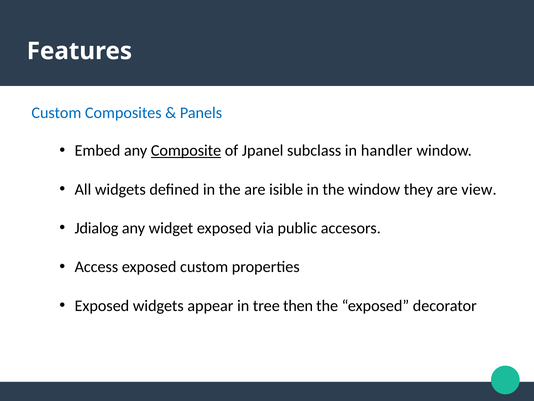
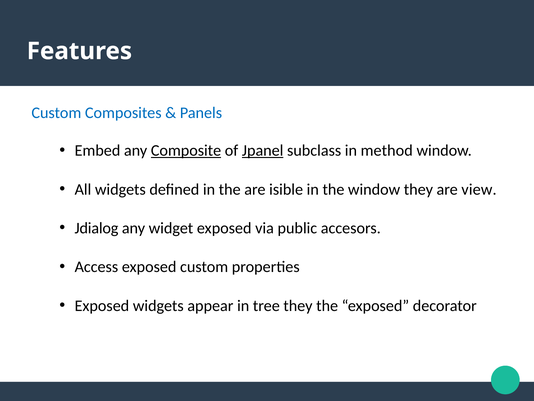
Jpanel underline: none -> present (263, 150)
handler: handler -> method (387, 150)
tree then: then -> they (298, 305)
